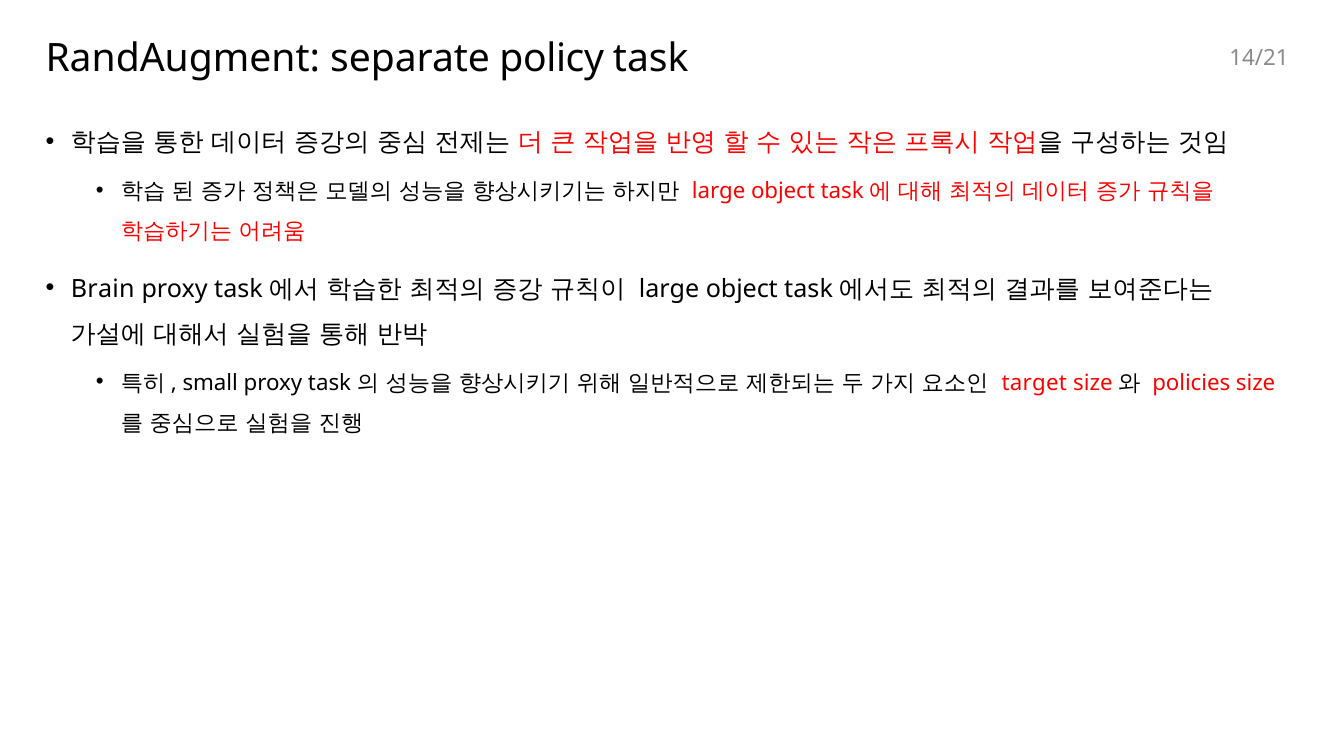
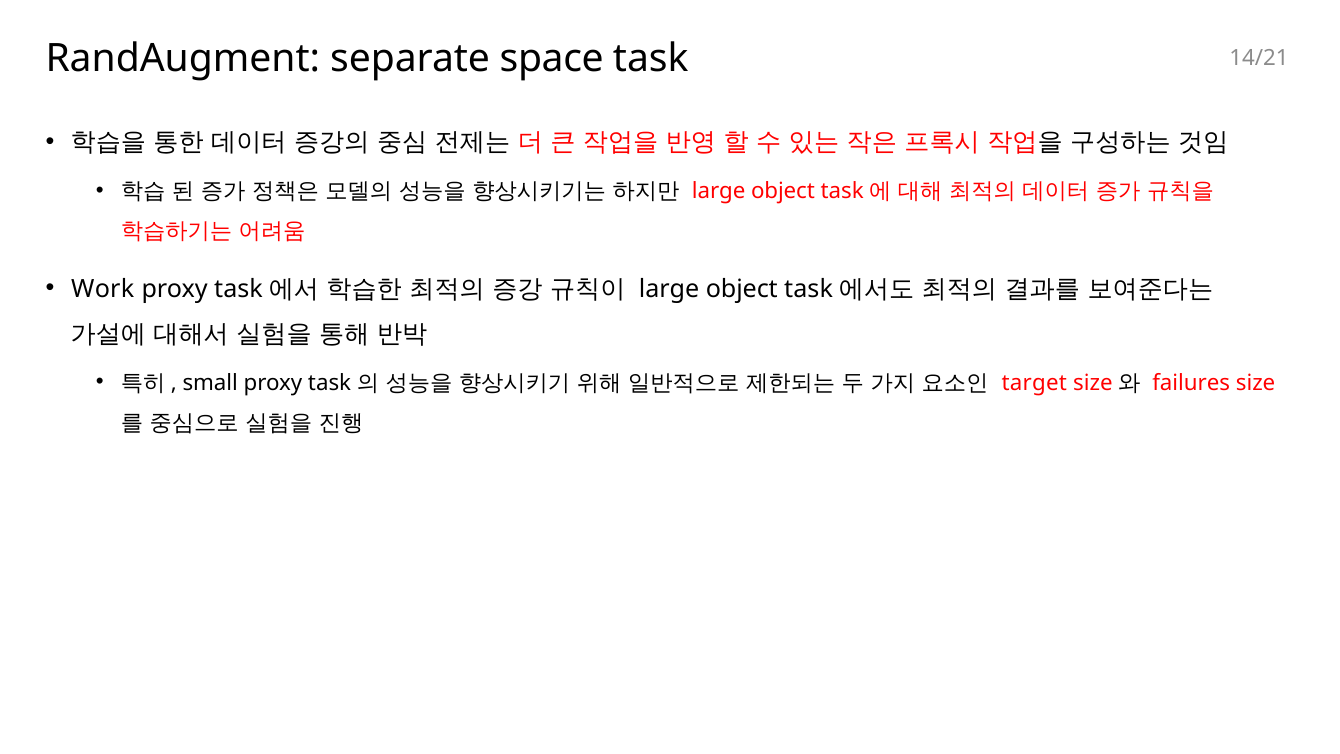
policy: policy -> space (552, 59)
Brain: Brain -> Work (103, 289)
policies: policies -> failures (1191, 383)
